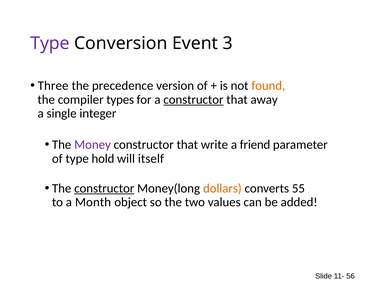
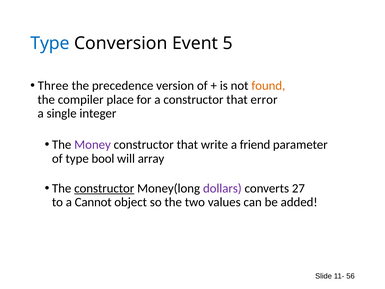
Type colour: purple -> blue (50, 43)
3: 3 -> 5 (228, 43)
types: types -> place (120, 100)
constructor underline: present -> none (193, 100)
away: away -> error (264, 100)
hold: hold -> bool (103, 158)
itself: itself -> array (151, 158)
dollars colour: orange -> purple (222, 188)
55: 55 -> 27 (298, 188)
Month: Month -> Cannot (93, 202)
